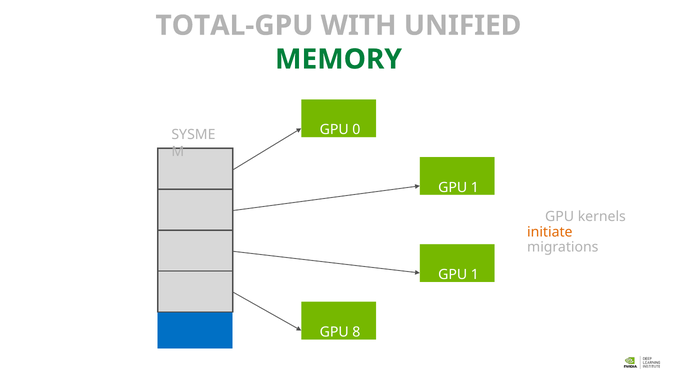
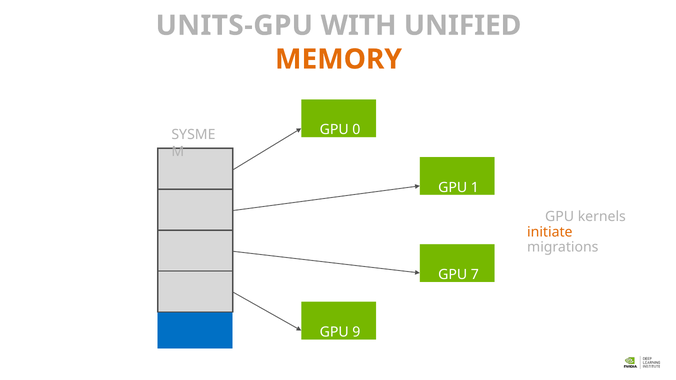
TOTAL-GPU: TOTAL-GPU -> UNITS-GPU (234, 26)
MEMORY colour: green -> orange (338, 59)
1: 1 -> 7 (475, 275)
8: 8 -> 9 (356, 332)
